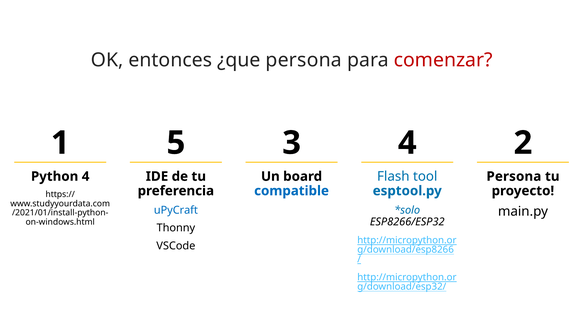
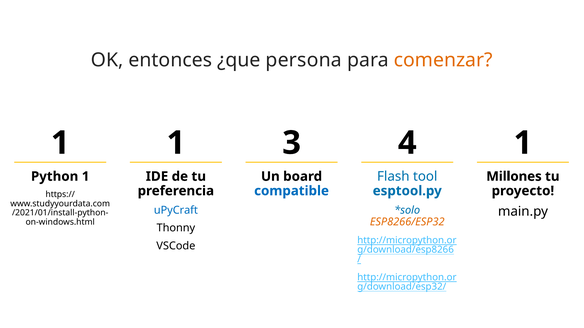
comenzar colour: red -> orange (443, 60)
1 5: 5 -> 1 (176, 143)
4 2: 2 -> 1 (523, 143)
Python 4: 4 -> 1 (86, 177)
Persona: Persona -> Millones (514, 177)
ESP8266/ESP32 colour: black -> orange (407, 222)
